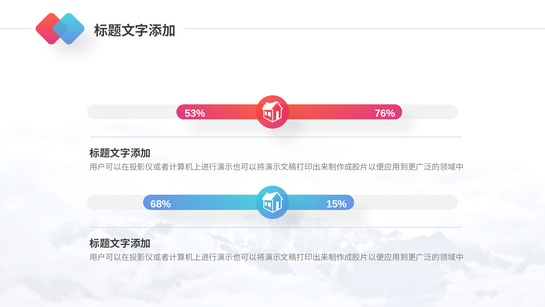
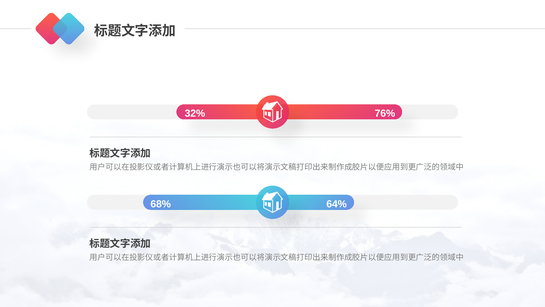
53%: 53% -> 32% (195, 113)
15%: 15% -> 64% (337, 204)
